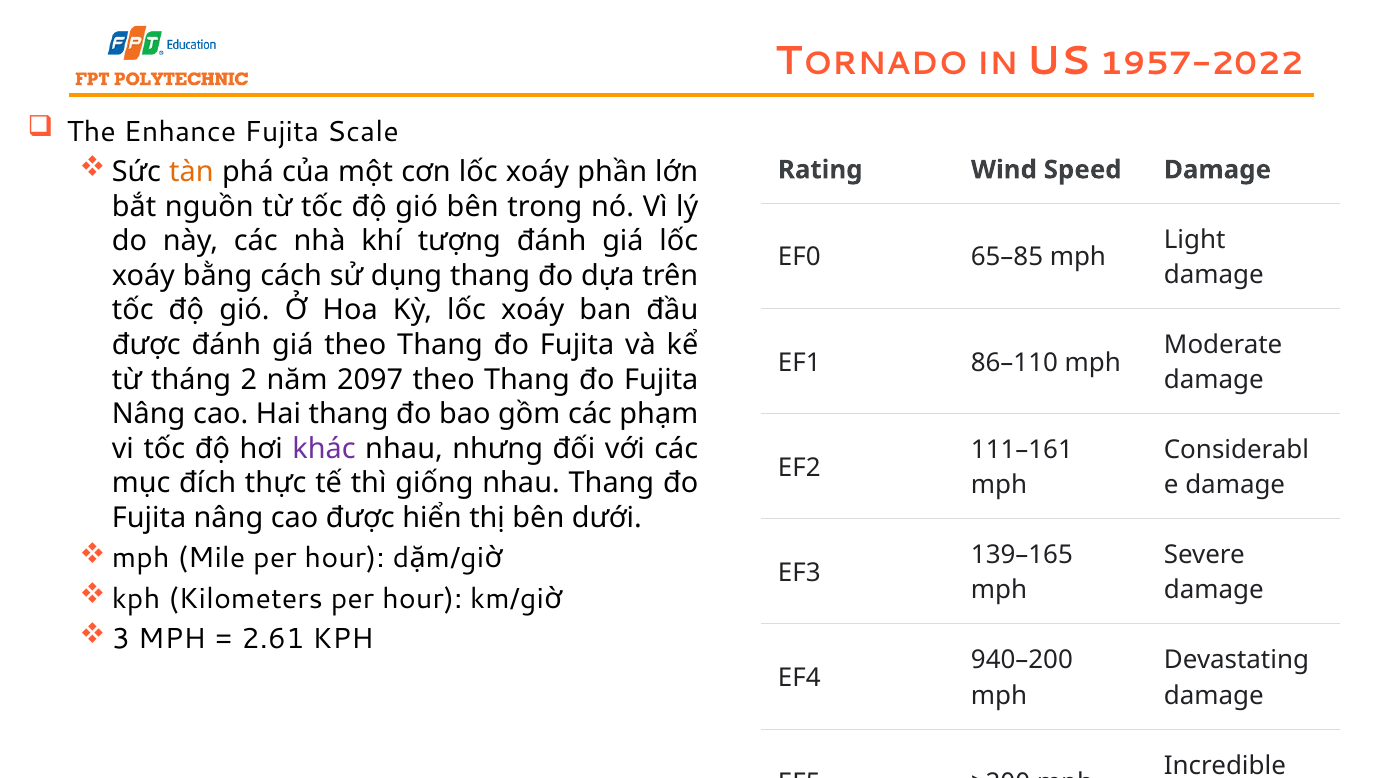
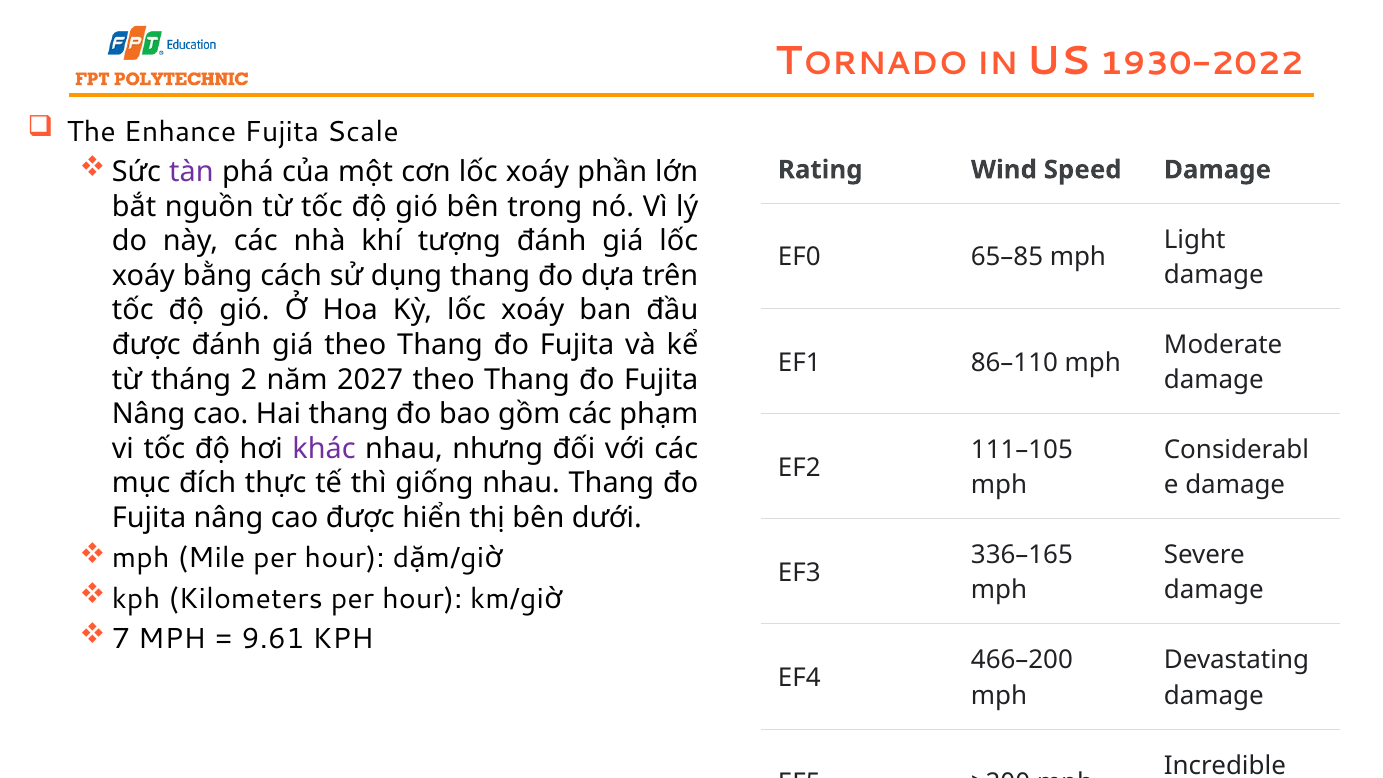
1957-2022: 1957-2022 -> 1930-2022 (1202, 64)
tàn colour: orange -> purple (191, 172)
2097: 2097 -> 2027 (370, 380)
111–161: 111–161 -> 111–105 (1022, 450)
139–165: 139–165 -> 336–165 (1022, 555)
3: 3 -> 7 (121, 639)
2.61: 2.61 -> 9.61 (273, 639)
940–200: 940–200 -> 466–200 (1022, 660)
